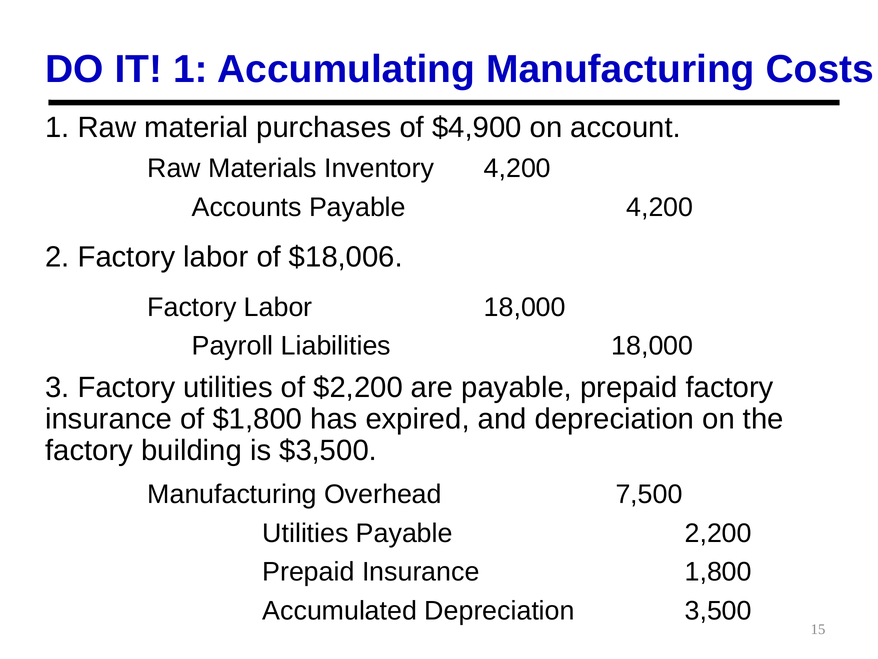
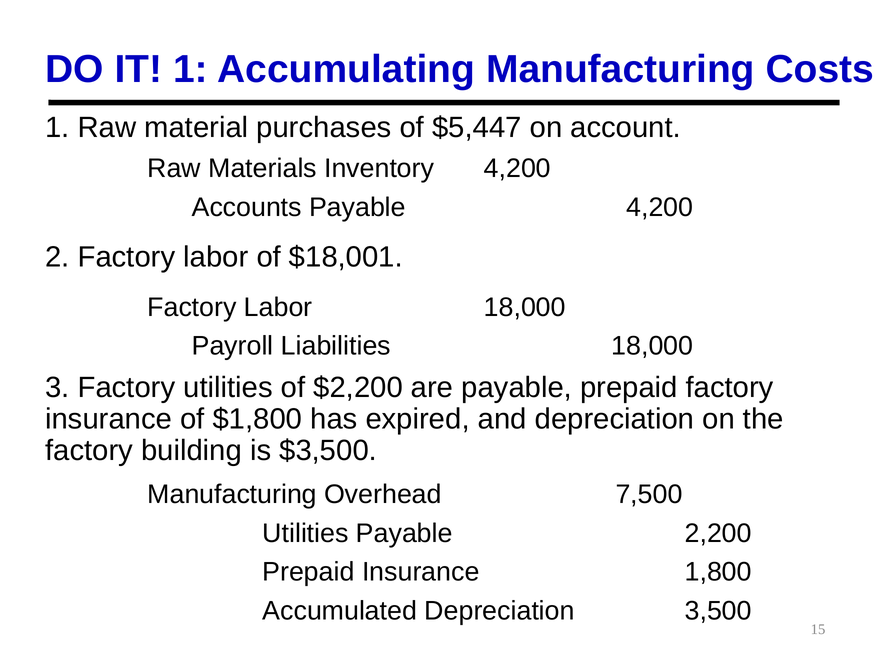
$4,900: $4,900 -> $5,447 (477, 128)
$18,006: $18,006 -> $18,001 (346, 257)
